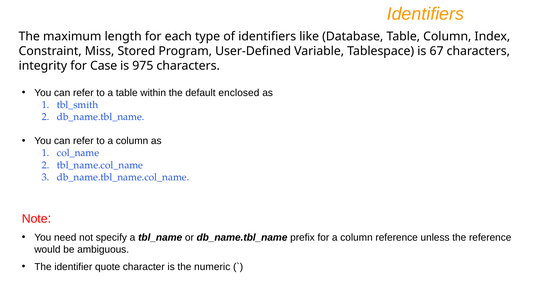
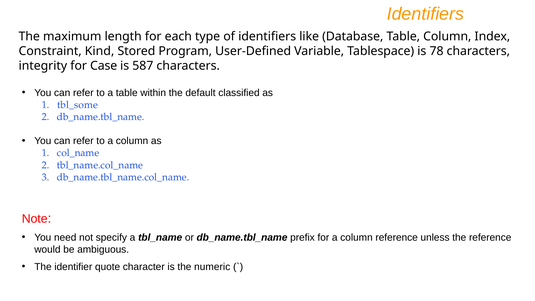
Miss: Miss -> Kind (100, 51)
67: 67 -> 78 (437, 51)
975: 975 -> 587 (143, 66)
enclosed: enclosed -> classified (239, 93)
tbl_smith: tbl_smith -> tbl_some (78, 105)
